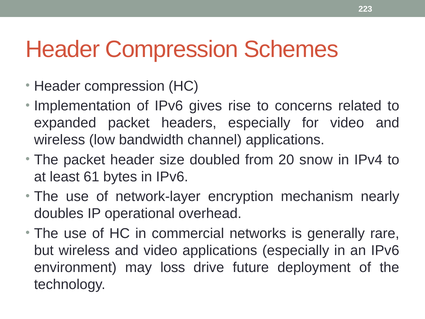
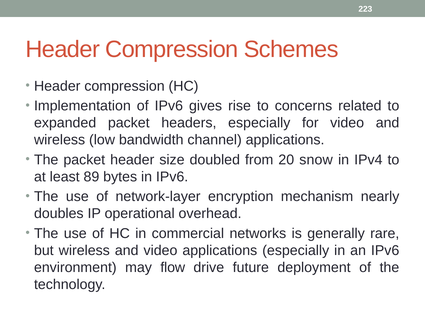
61: 61 -> 89 (91, 177)
loss: loss -> flow (173, 267)
